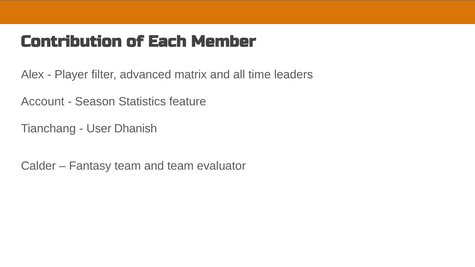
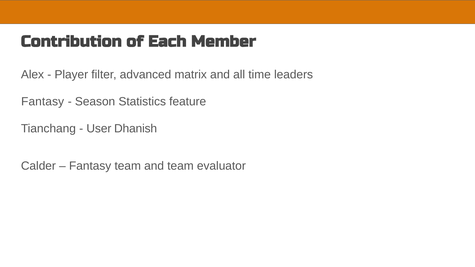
Account: Account -> Fantasy (43, 102)
